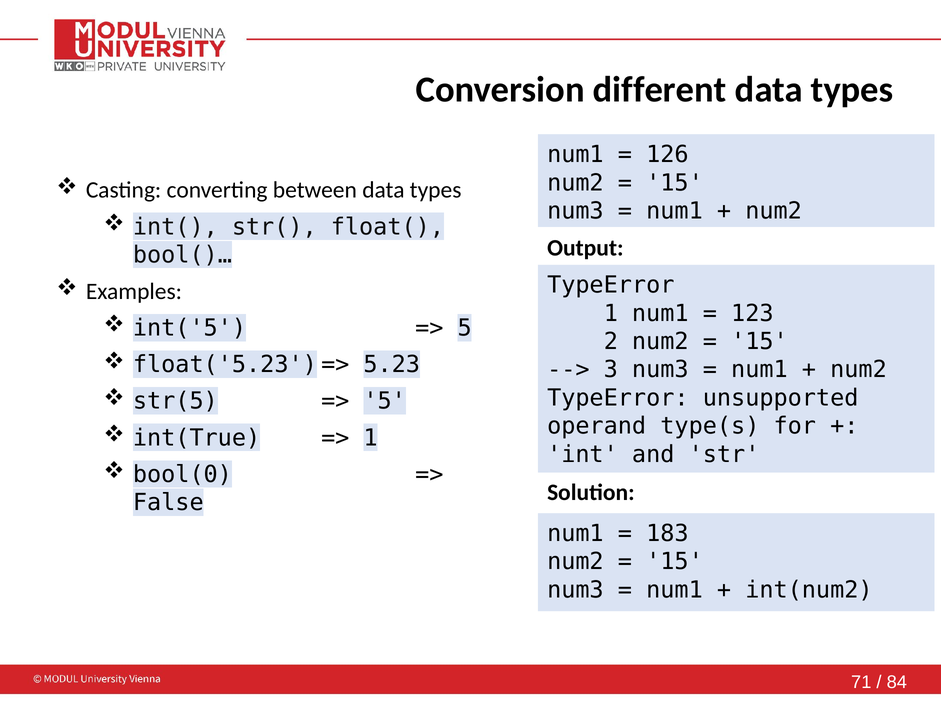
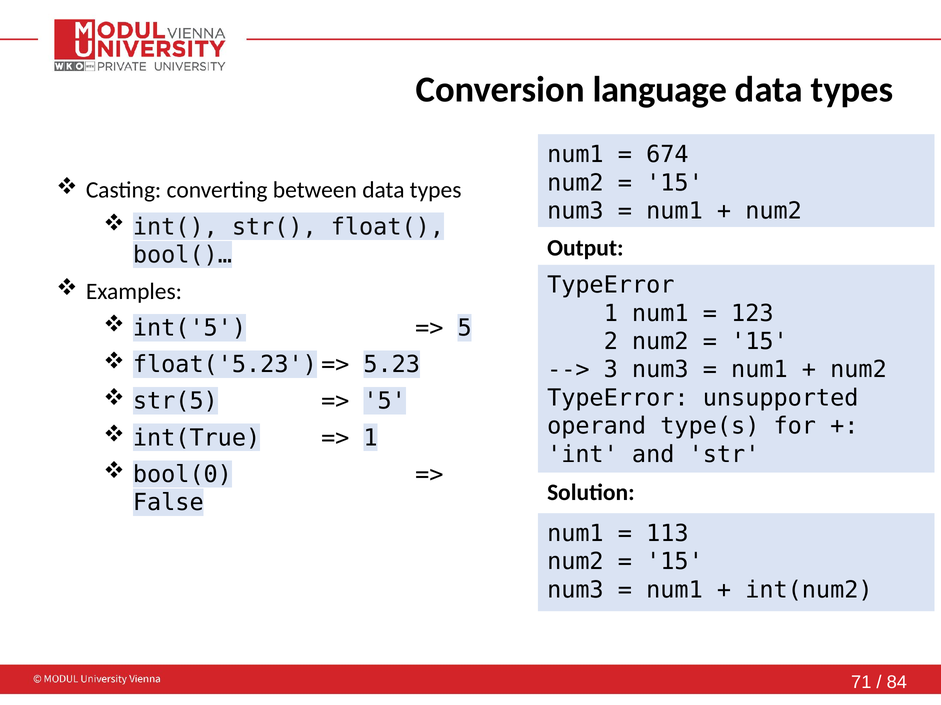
different: different -> language (660, 90)
126: 126 -> 674 (667, 155)
183: 183 -> 113 (667, 534)
